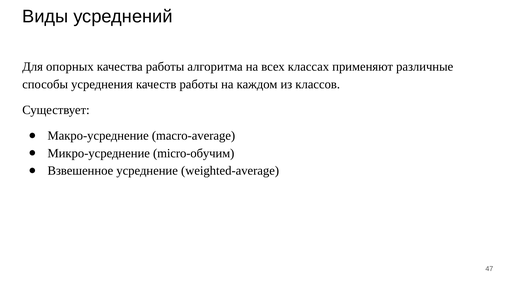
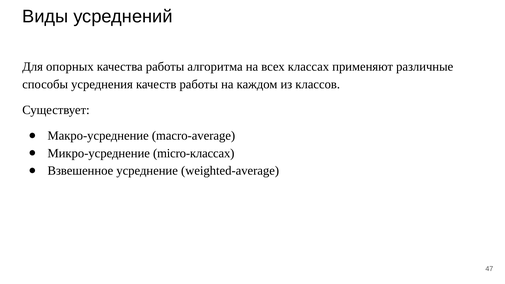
micro-обучим: micro-обучим -> micro-классах (194, 153)
